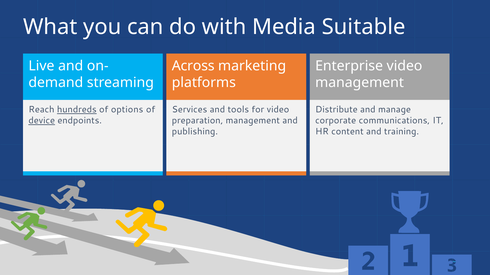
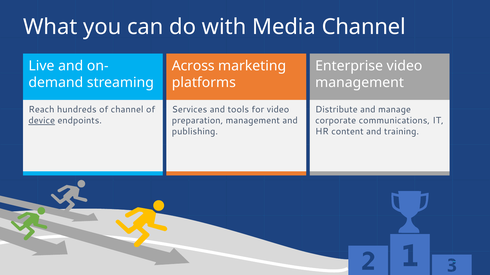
Media Suitable: Suitable -> Channel (364, 27)
hundreds underline: present -> none (77, 110)
of options: options -> channel (127, 110)
